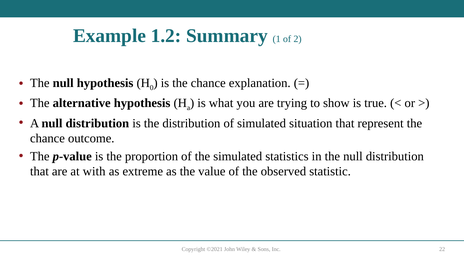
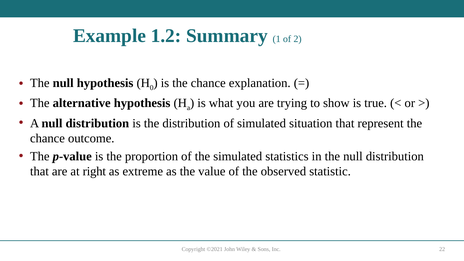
with: with -> right (94, 171)
